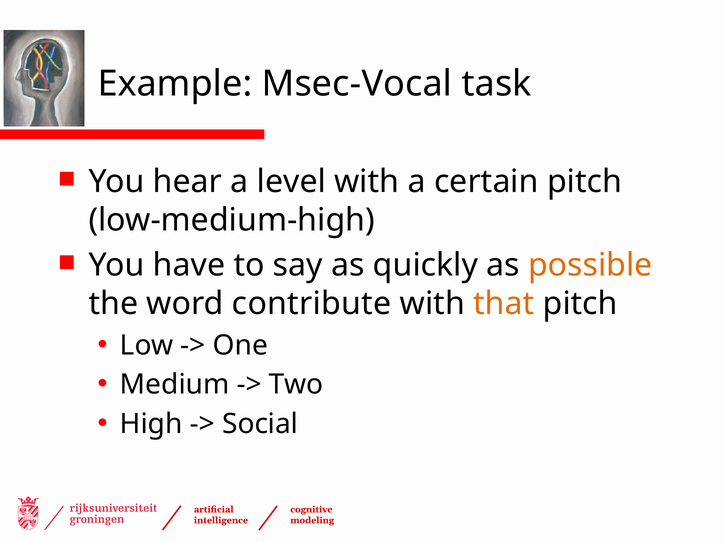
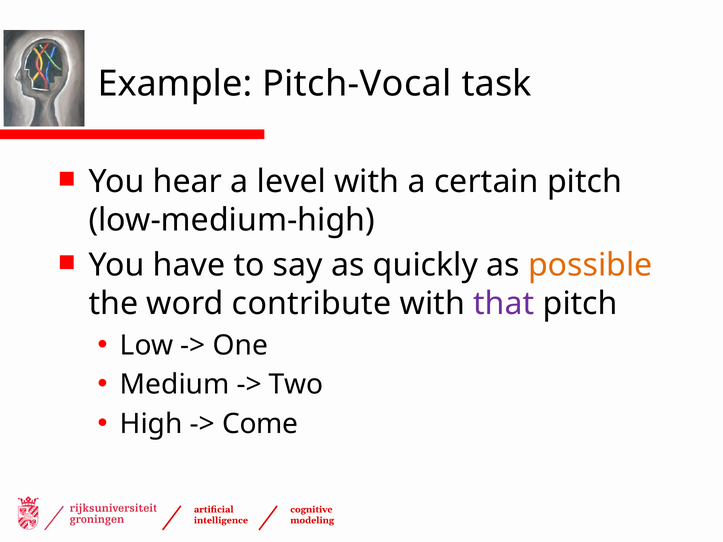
Msec-Vocal: Msec-Vocal -> Pitch-Vocal (357, 84)
that colour: orange -> purple (504, 304)
Social: Social -> Come (260, 424)
